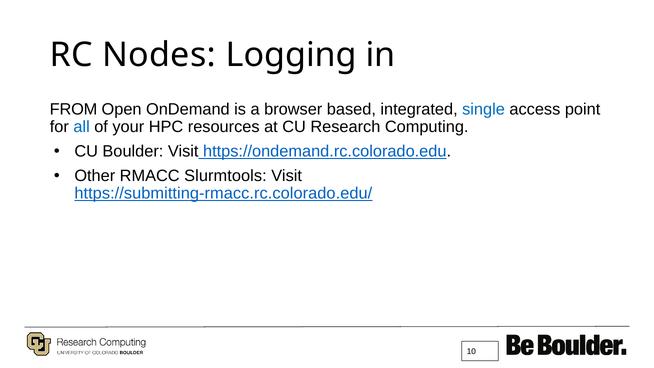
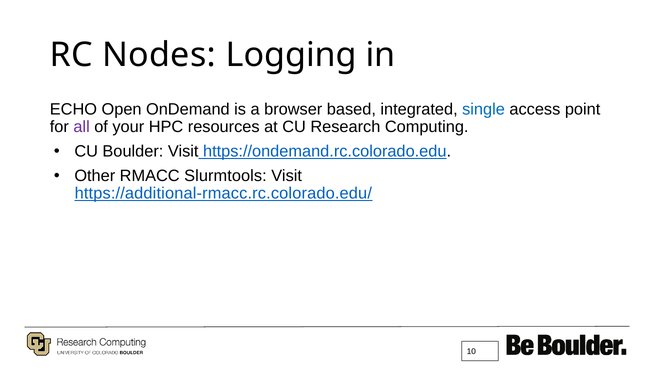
FROM: FROM -> ECHO (73, 109)
all colour: blue -> purple (82, 127)
https://submitting-rmacc.rc.colorado.edu/: https://submitting-rmacc.rc.colorado.edu/ -> https://additional-rmacc.rc.colorado.edu/ (223, 193)
